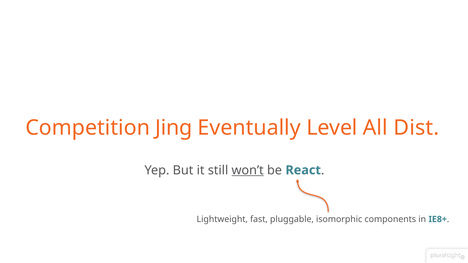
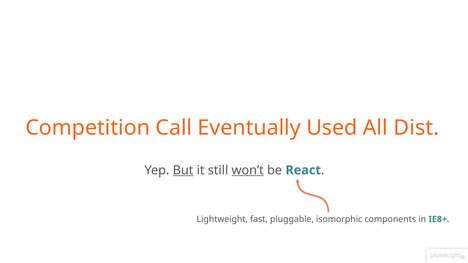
Jing: Jing -> Call (174, 128)
Level: Level -> Used (332, 128)
But underline: none -> present (183, 170)
